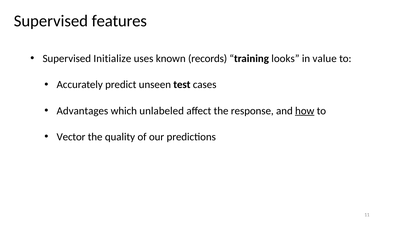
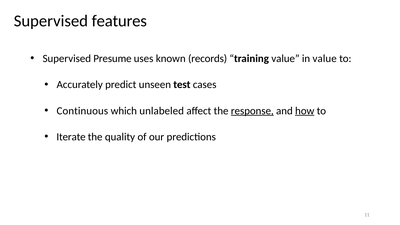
Initialize: Initialize -> Presume (112, 59)
training looks: looks -> value (285, 59)
Advantages: Advantages -> Continuous (82, 111)
response underline: none -> present (252, 111)
Vector: Vector -> Iterate (71, 137)
